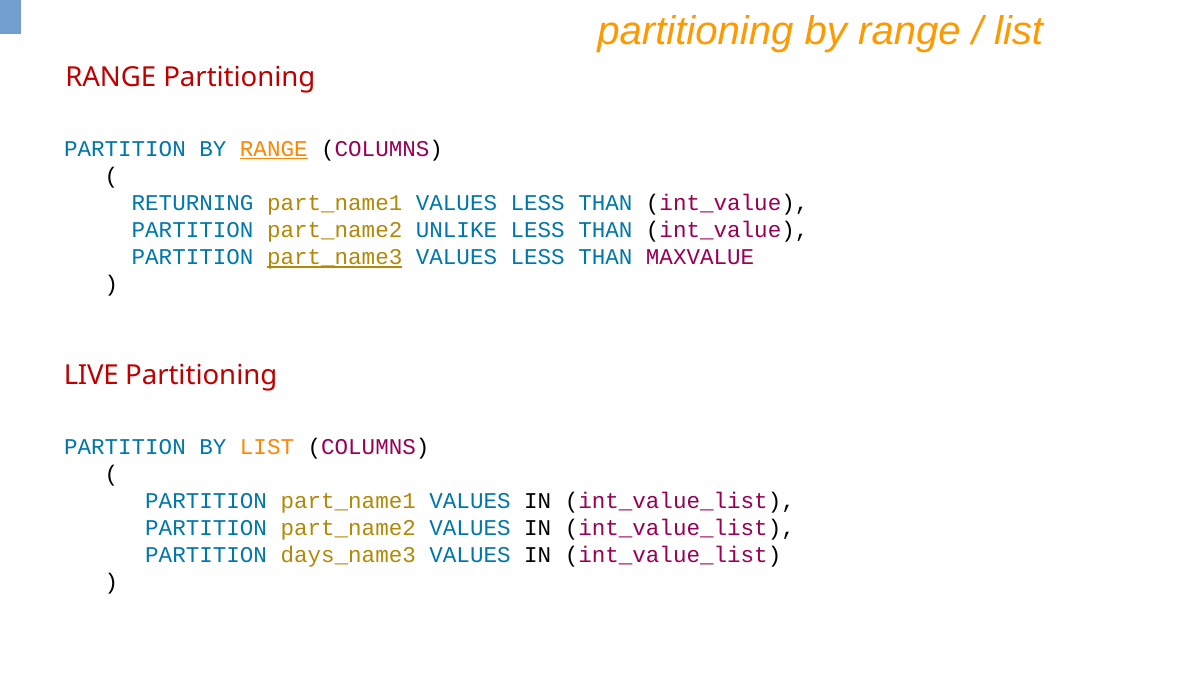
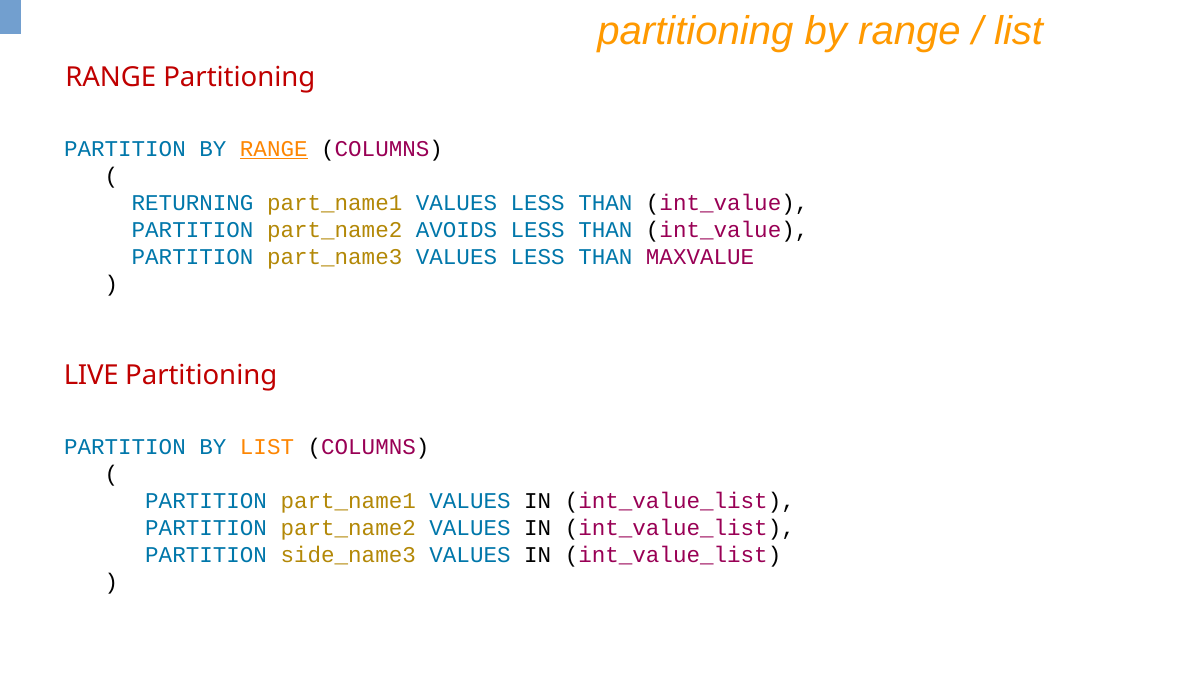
UNLIKE: UNLIKE -> AVOIDS (456, 230)
part_name3 underline: present -> none (335, 258)
days_name3: days_name3 -> side_name3 (348, 556)
